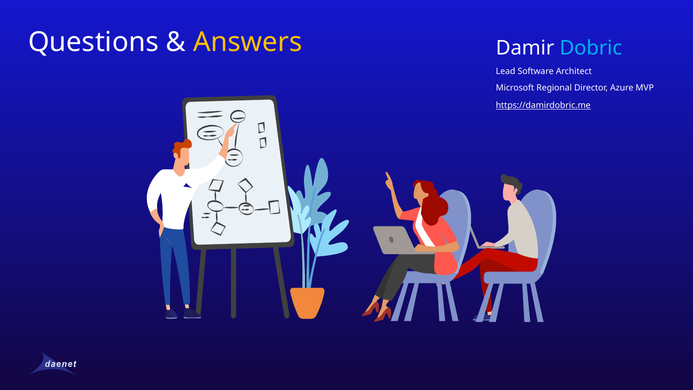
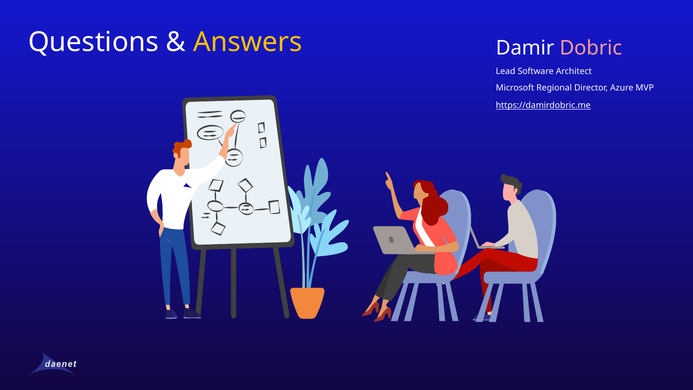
Dobric colour: light blue -> pink (591, 48)
